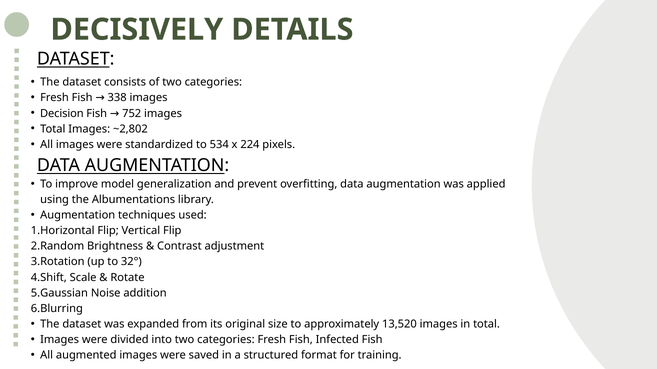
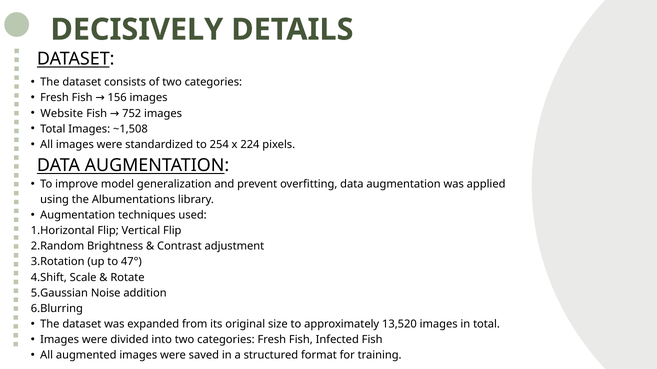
338: 338 -> 156 (117, 98)
Decision: Decision -> Website (62, 114)
~2,802: ~2,802 -> ~1,508 (130, 129)
534: 534 -> 254 (219, 145)
32°: 32° -> 47° (131, 262)
